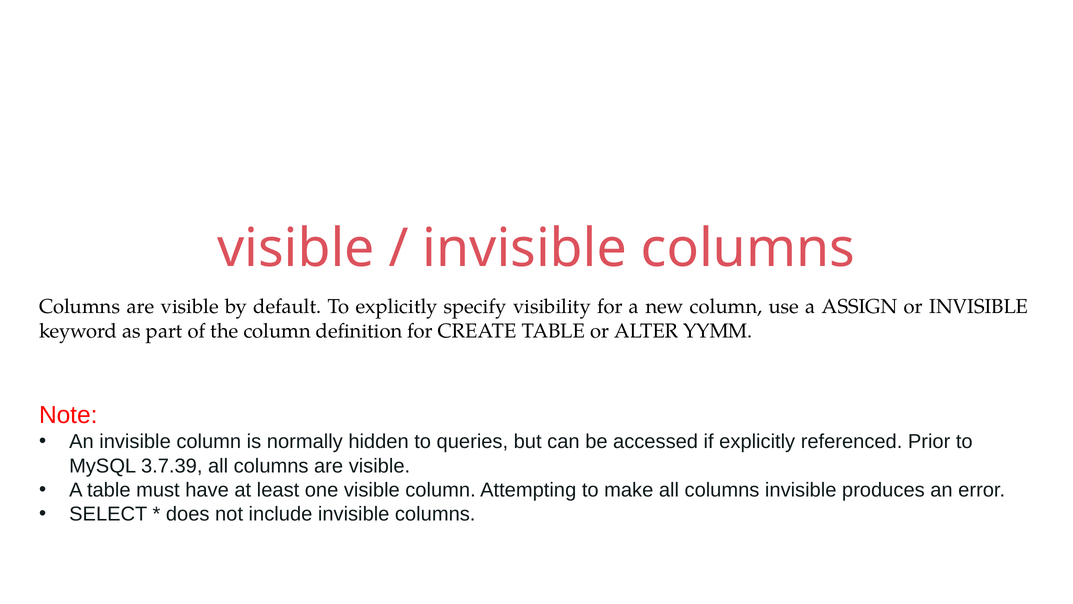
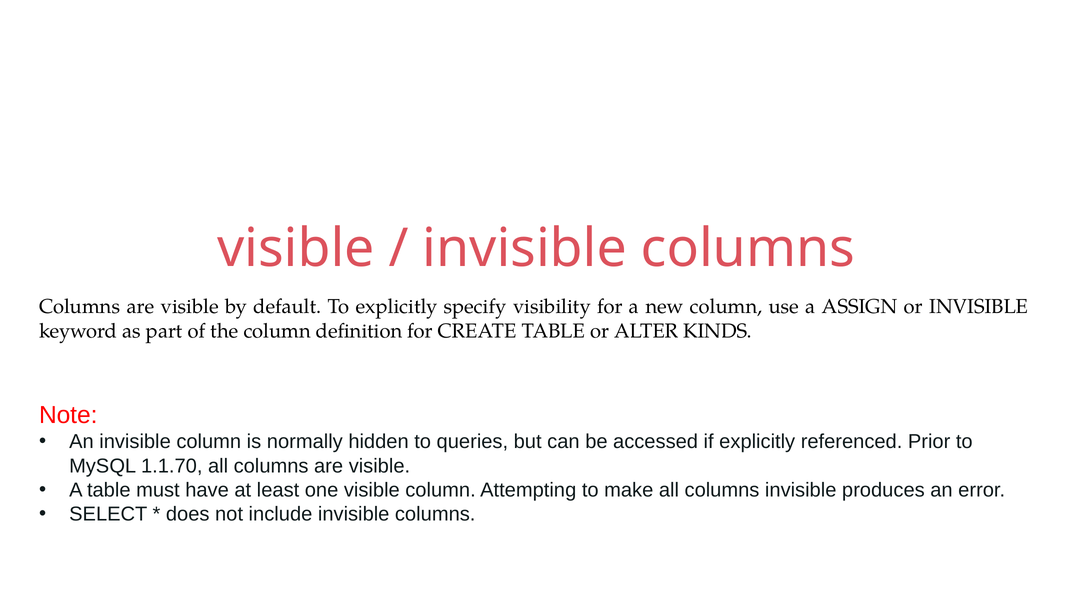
YYMM: YYMM -> KINDS (718, 331)
3.7.39: 3.7.39 -> 1.1.70 (172, 466)
